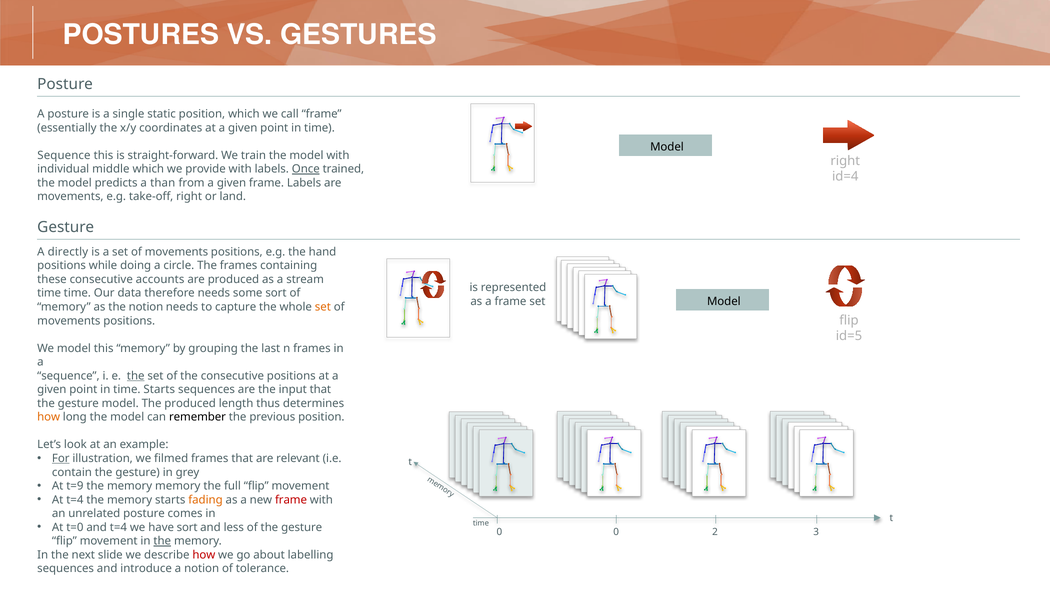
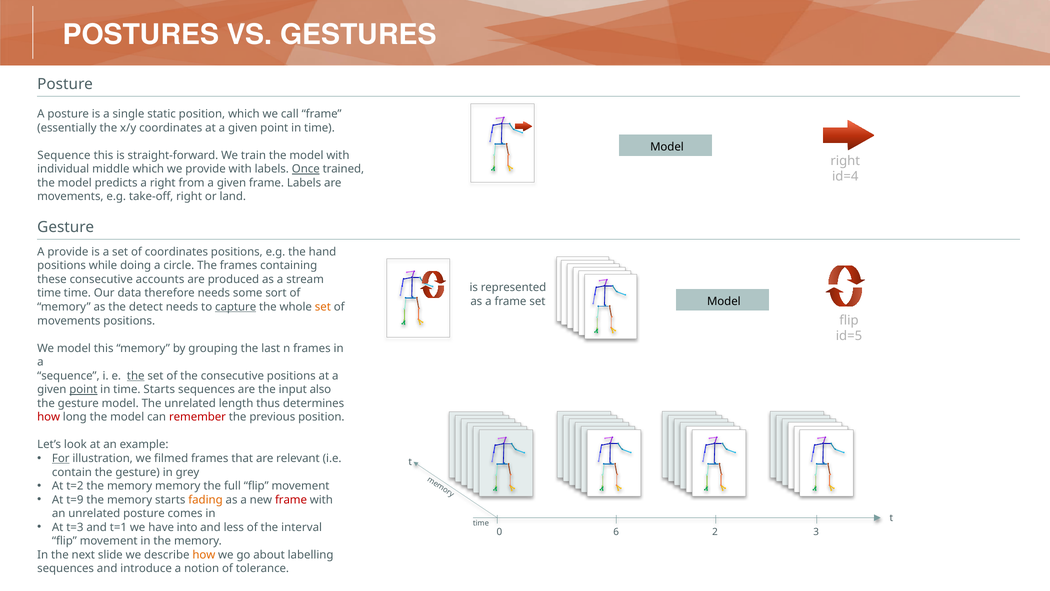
a than: than -> right (163, 183)
A directly: directly -> provide (68, 252)
a set of movements: movements -> coordinates (176, 252)
the notion: notion -> detect (146, 307)
capture underline: none -> present (236, 307)
point underline: none -> present (83, 389)
input that: that -> also (320, 389)
The produced: produced -> unrelated (190, 403)
how colour: orange -> red (49, 417)
remember colour: black -> red (197, 417)
t=9: t=9 -> t=2 (75, 486)
At t=4: t=4 -> t=9 (75, 499)
t=0: t=0 -> t=3 (75, 527)
and t=4: t=4 -> t=1 (118, 527)
have sort: sort -> into (187, 527)
of the gesture: gesture -> interval (302, 527)
0 0: 0 -> 6 (616, 532)
the underline: present -> none (162, 541)
how colour: red -> orange (204, 555)
